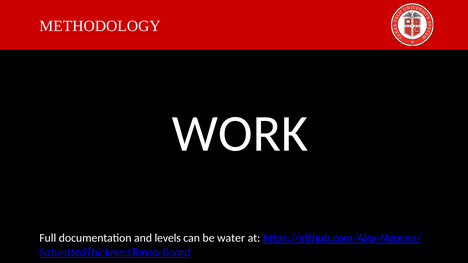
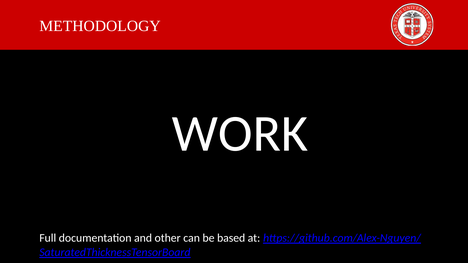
levels: levels -> other (168, 238)
water: water -> based (231, 238)
